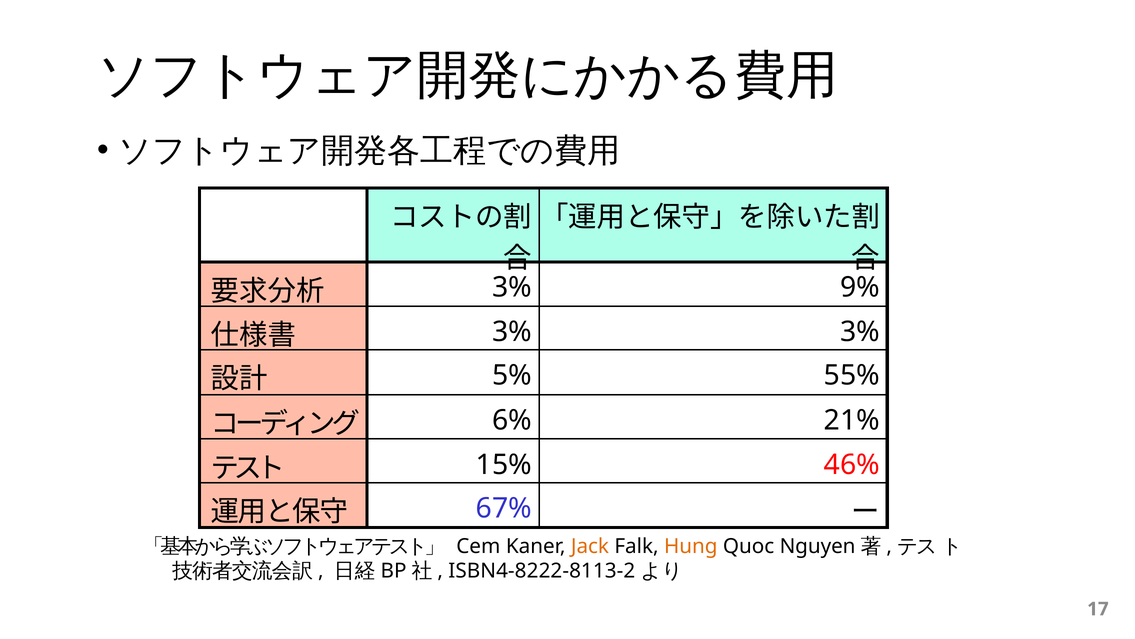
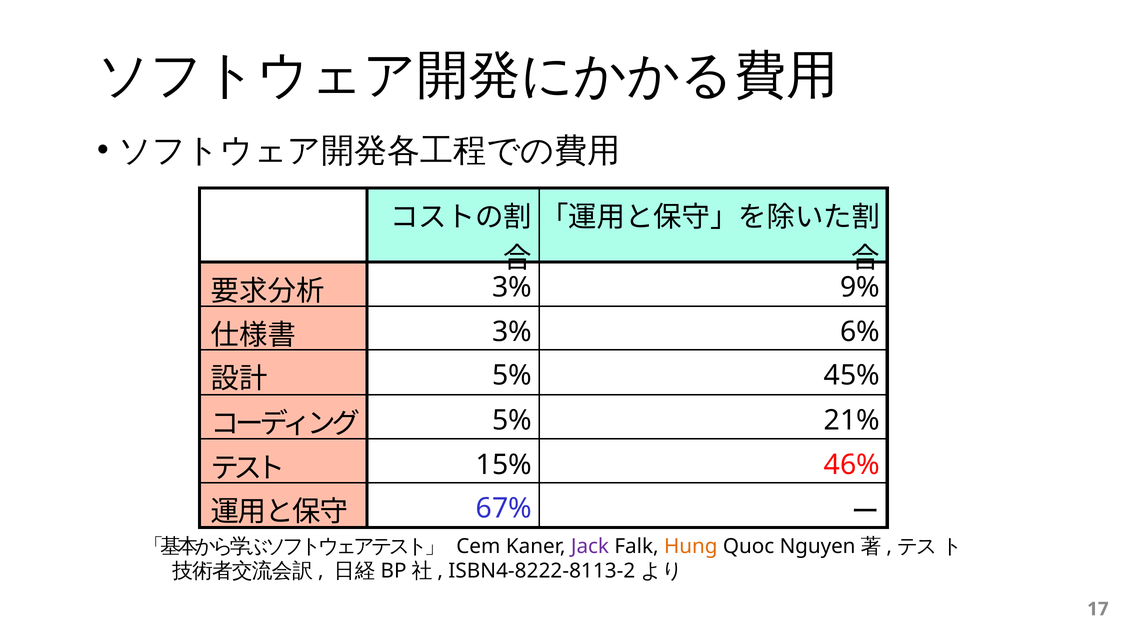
3% 3%: 3% -> 6% (860, 332)
55%: 55% -> 45% (852, 375)
6%: 6% -> 5% (512, 420)
Jack colour: orange -> purple (590, 546)
